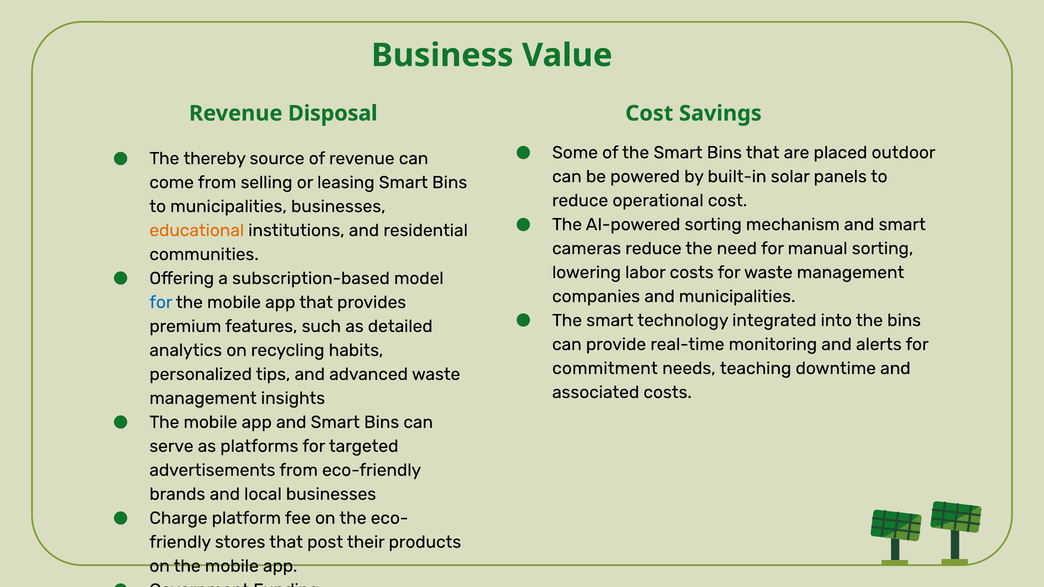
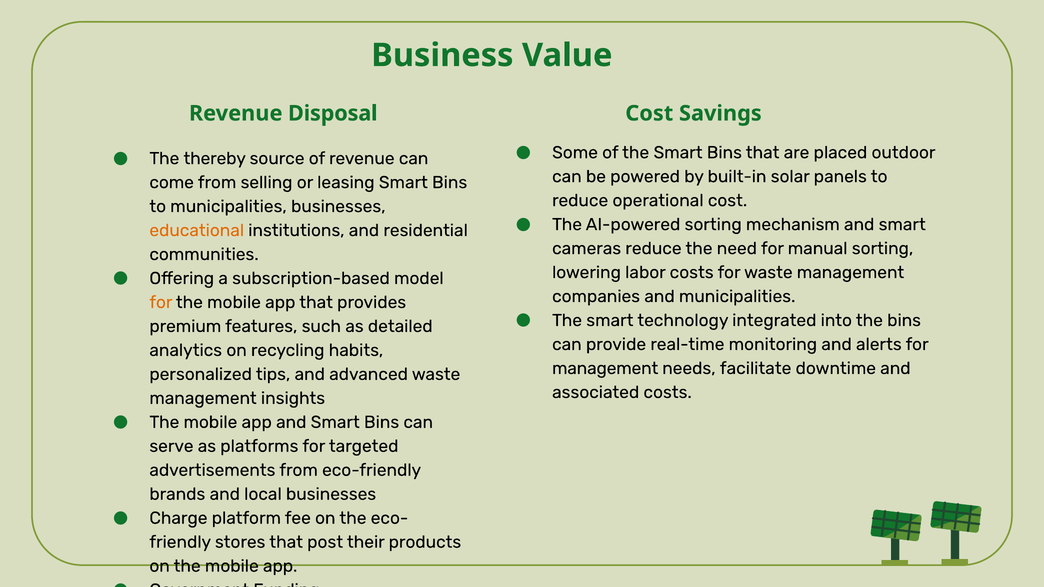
for colour: blue -> orange (161, 302)
commitment: commitment -> management (605, 368)
teaching: teaching -> facilitate (756, 368)
